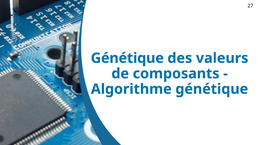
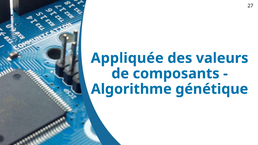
Génétique: Génétique -> Appliquée (127, 58)
